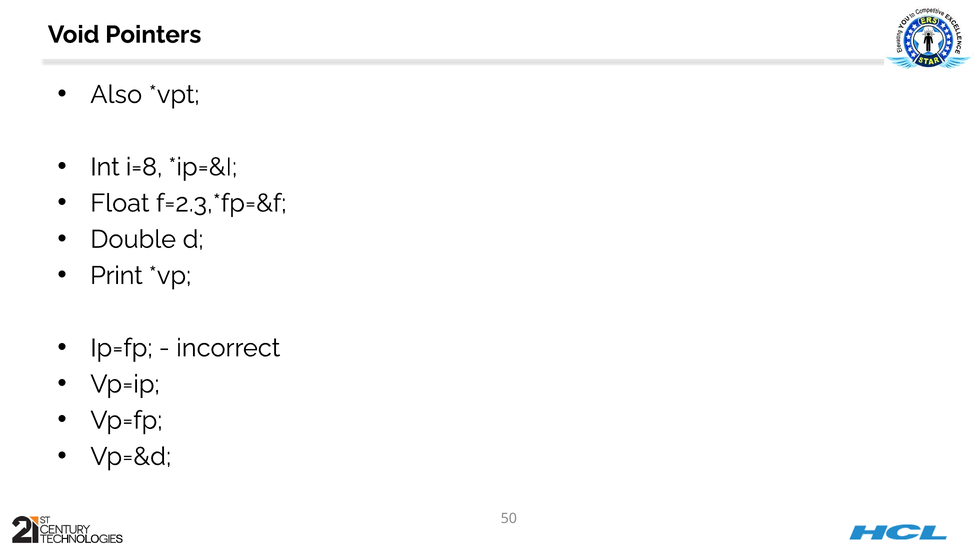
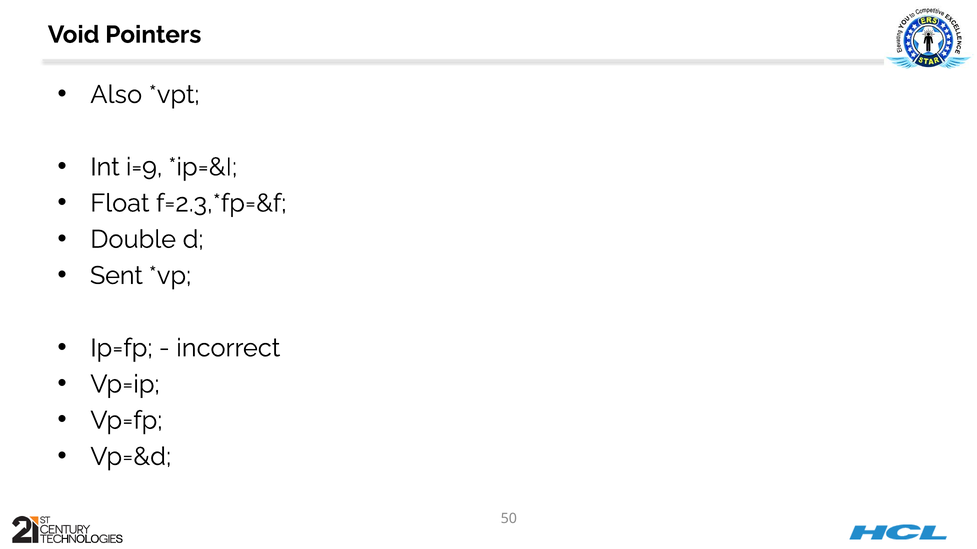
i=8: i=8 -> i=9 (144, 167)
Print: Print -> Sent (116, 276)
